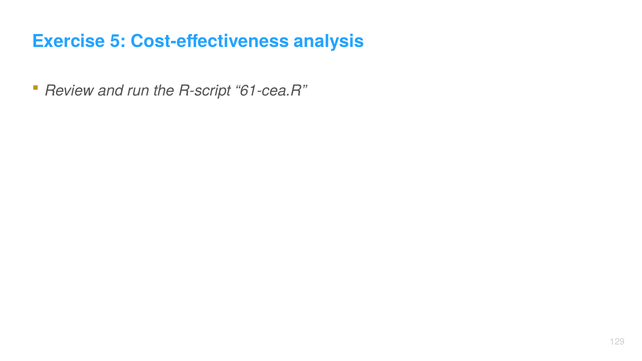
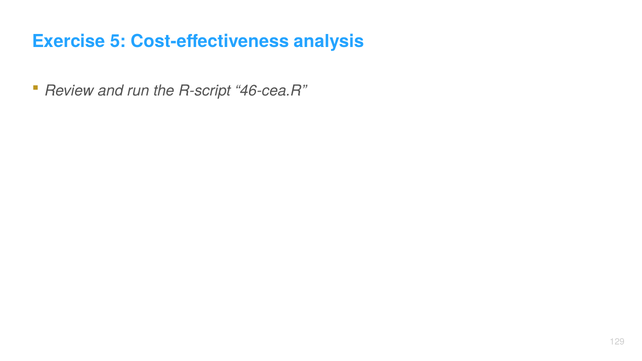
61-cea.R: 61-cea.R -> 46-cea.R (271, 91)
